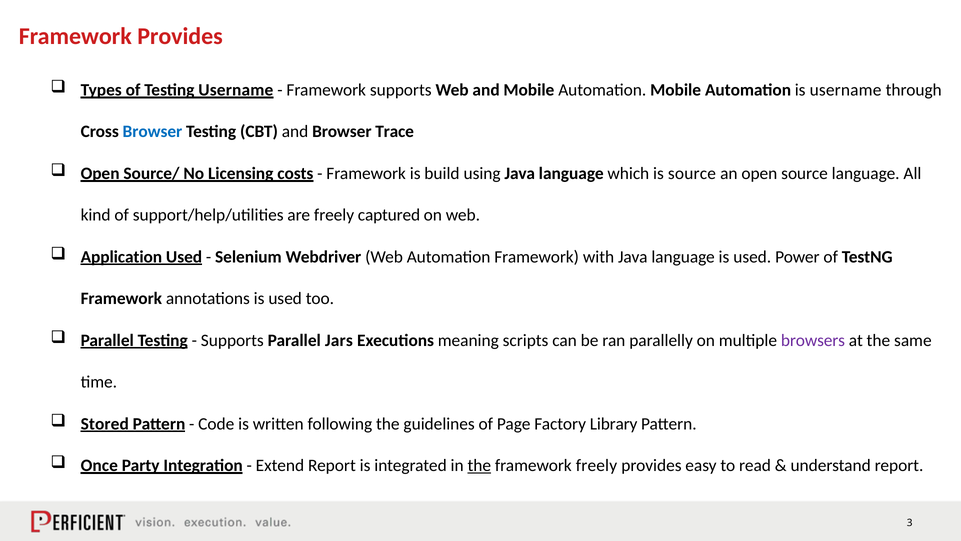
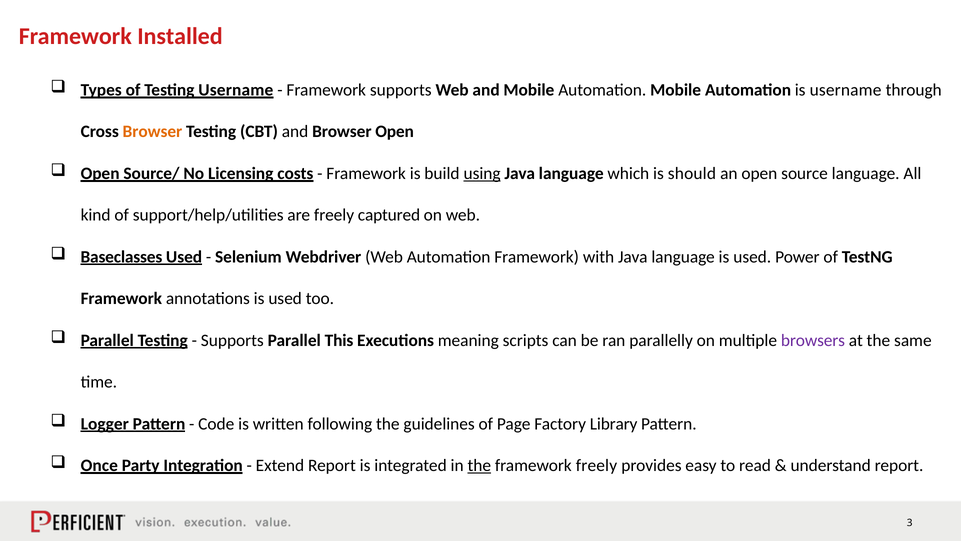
Framework Provides: Provides -> Installed (180, 36)
Browser colour: blue -> orange (152, 132)
Browser Trace: Trace -> Open (395, 132)
using underline: none -> present (482, 173)
is source: source -> should (692, 173)
Application: Application -> Baseclasses (121, 257)
Jars: Jars -> This (339, 340)
Stored: Stored -> Logger (105, 423)
